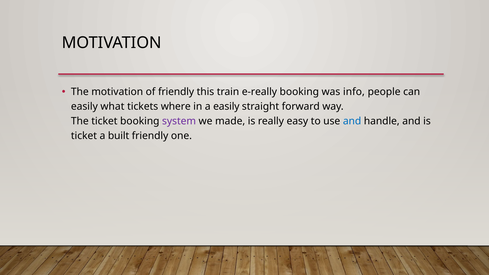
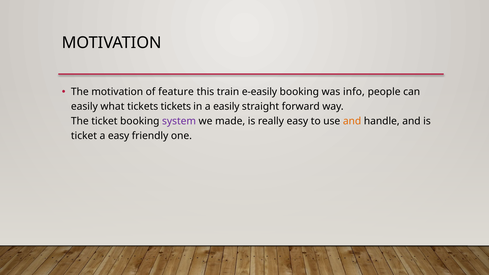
of friendly: friendly -> feature (176, 92)
e-really: e-really -> e-easily (259, 92)
tickets where: where -> tickets (176, 107)
and colour: blue -> orange (352, 121)
a built: built -> easy (119, 136)
